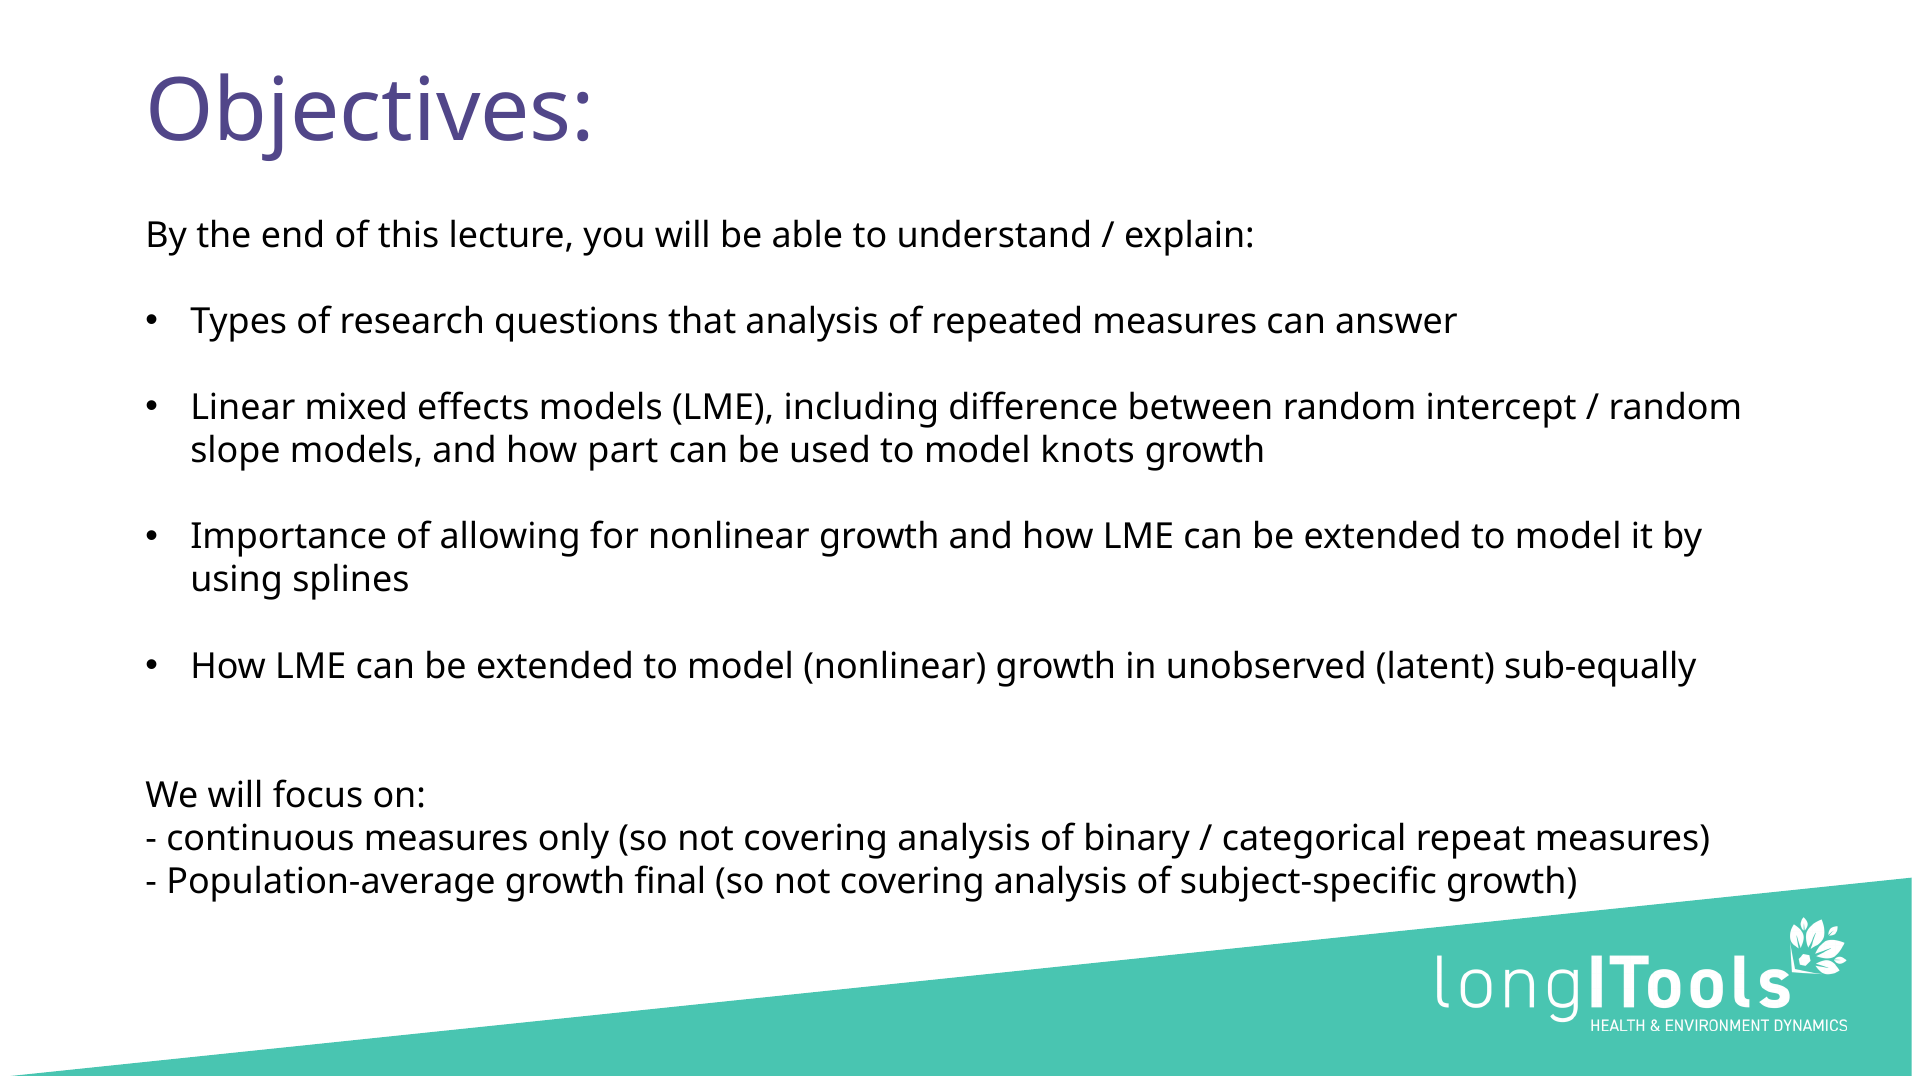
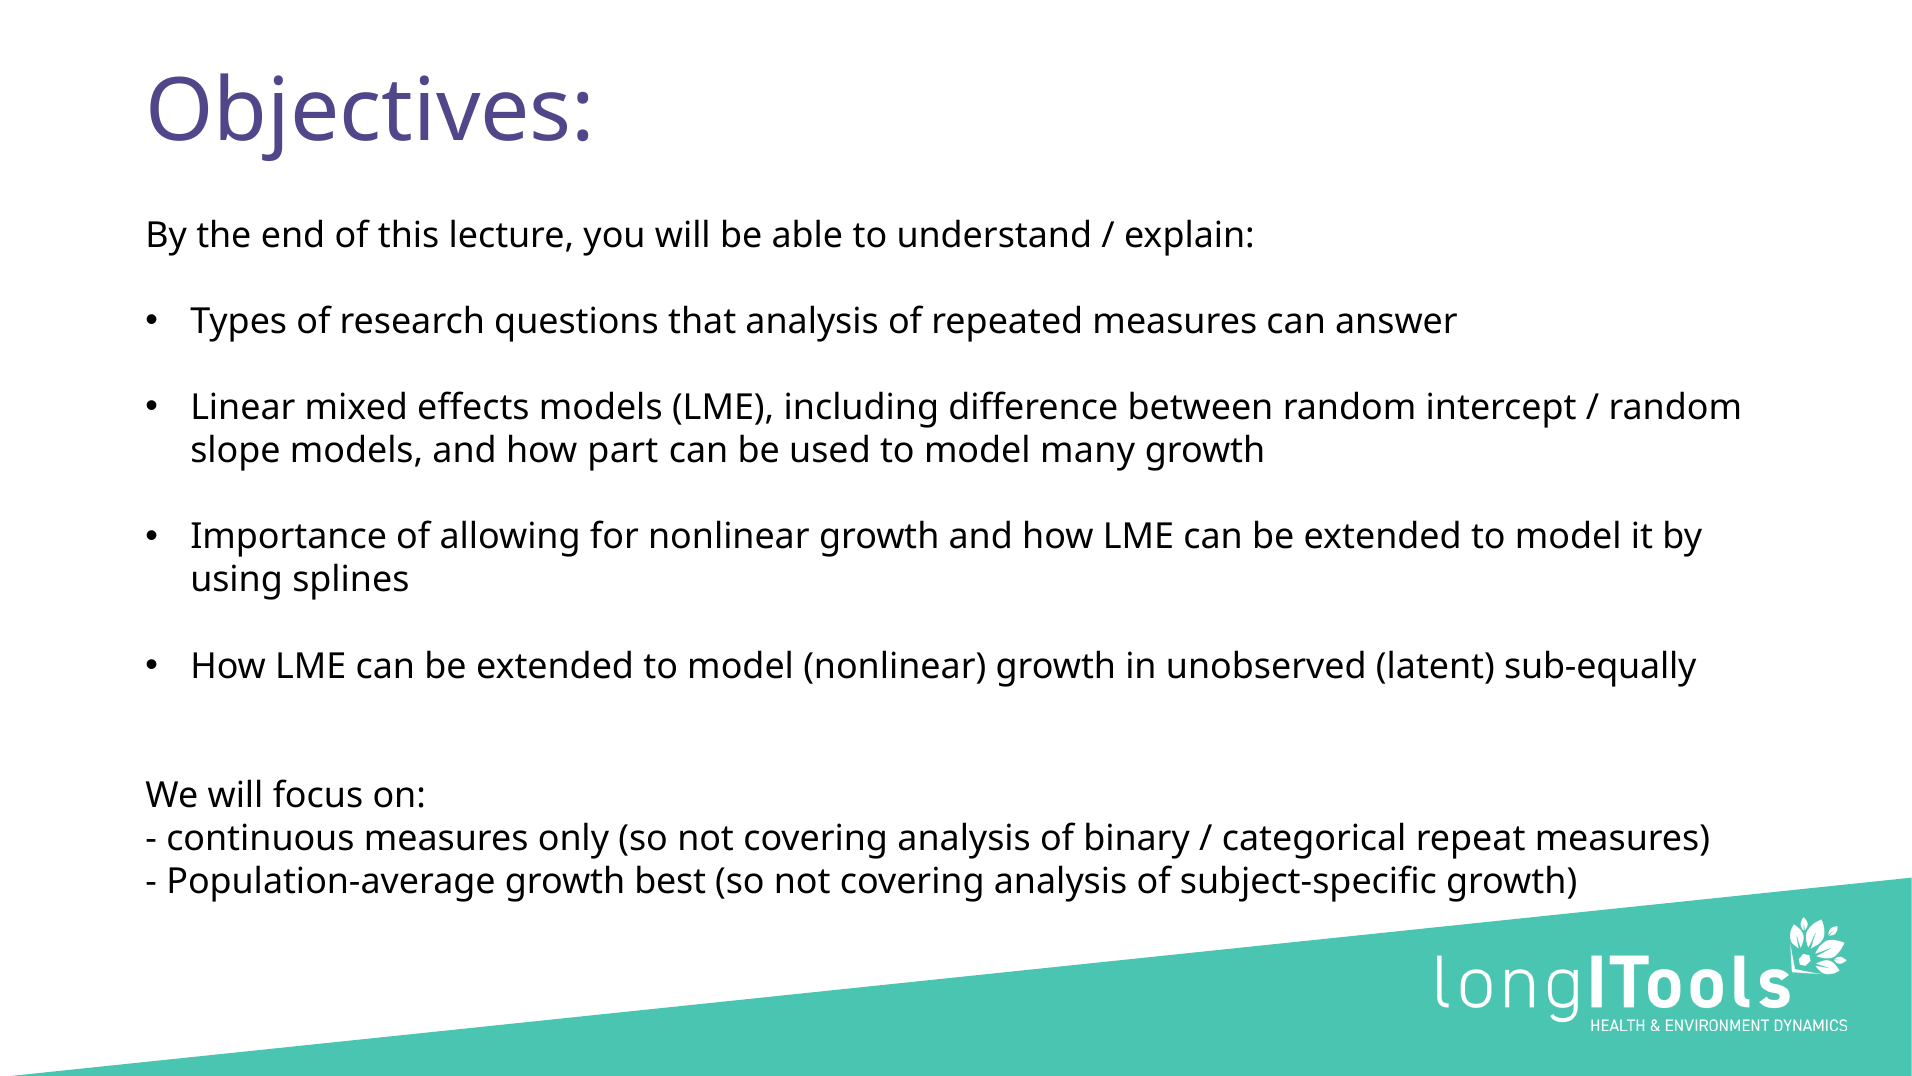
knots: knots -> many (1088, 451)
final: final -> best (670, 881)
